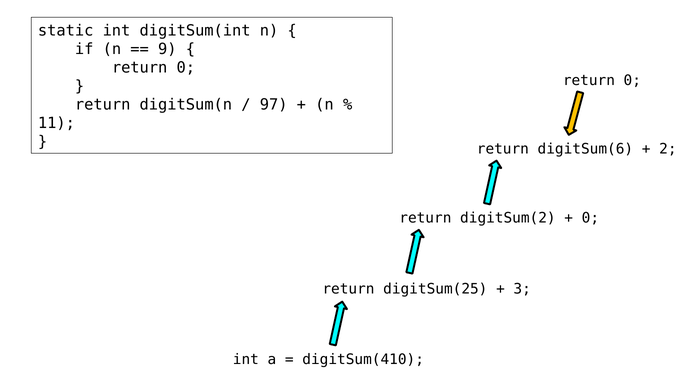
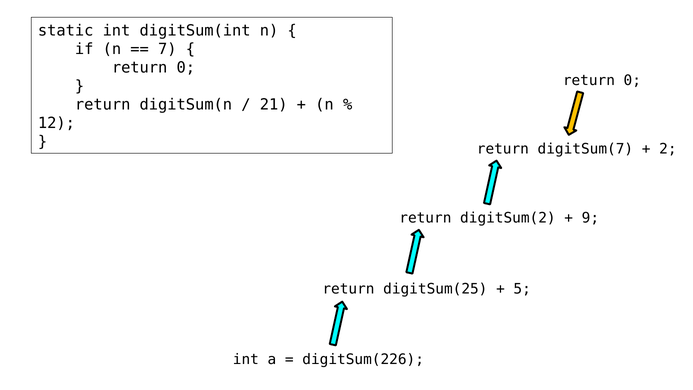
9: 9 -> 7 (167, 49)
97: 97 -> 21 (274, 105)
11: 11 -> 12 (56, 123)
digitSum(6: digitSum(6 -> digitSum(7 (585, 149)
0: 0 -> 9 (590, 218)
3: 3 -> 5 (522, 289)
digitSum(410: digitSum(410 -> digitSum(226 (363, 360)
